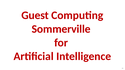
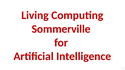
Guest: Guest -> Living (35, 15)
